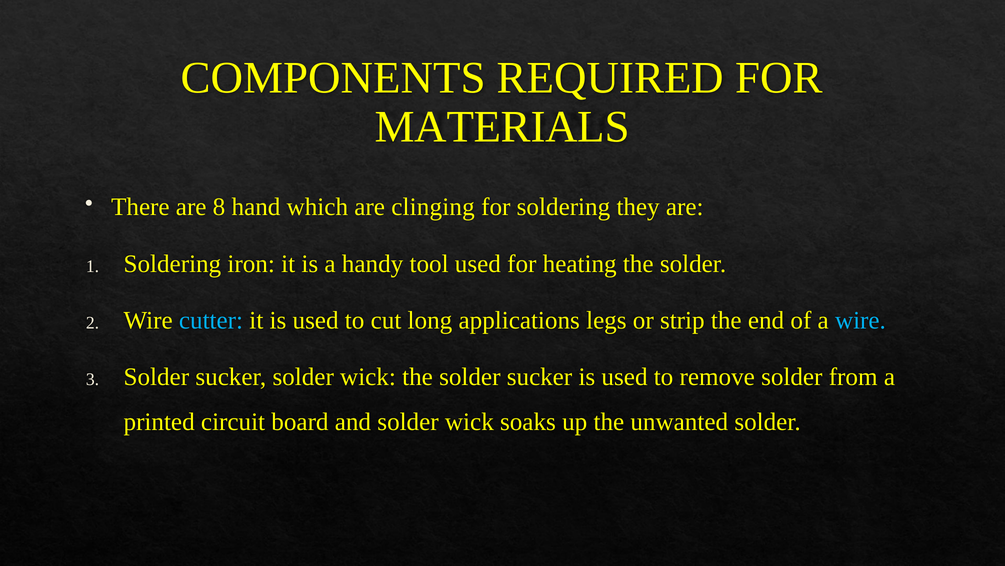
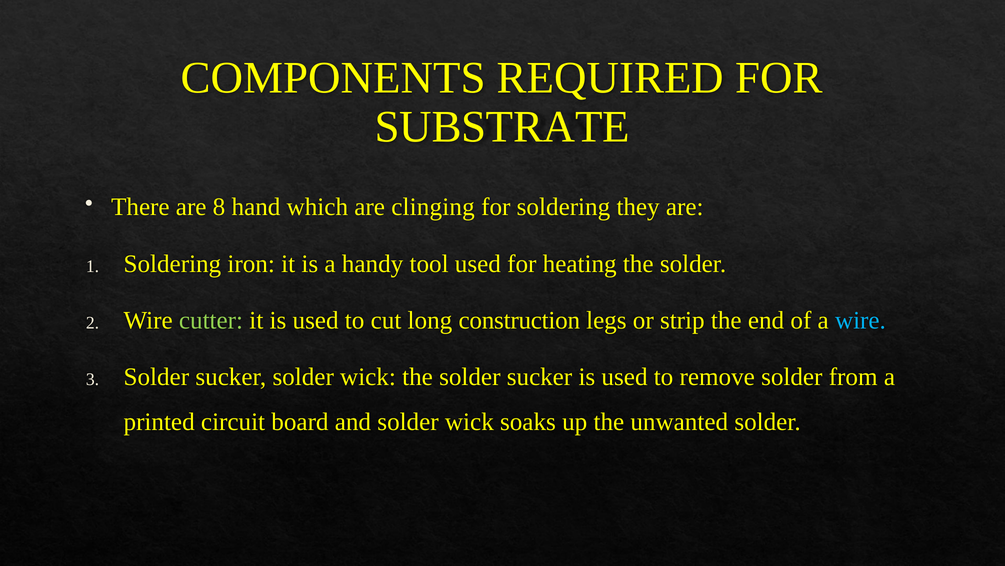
MATERIALS: MATERIALS -> SUBSTRATE (502, 127)
cutter colour: light blue -> light green (211, 320)
applications: applications -> construction (519, 320)
